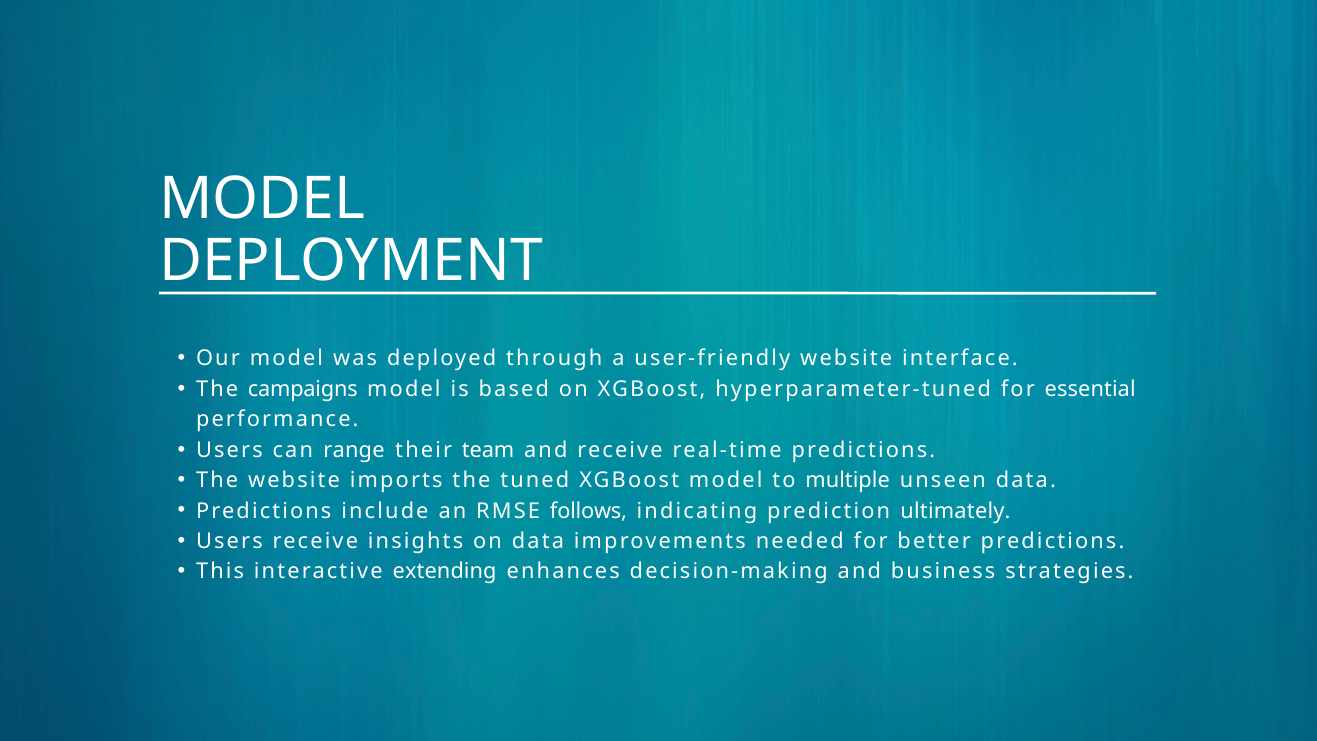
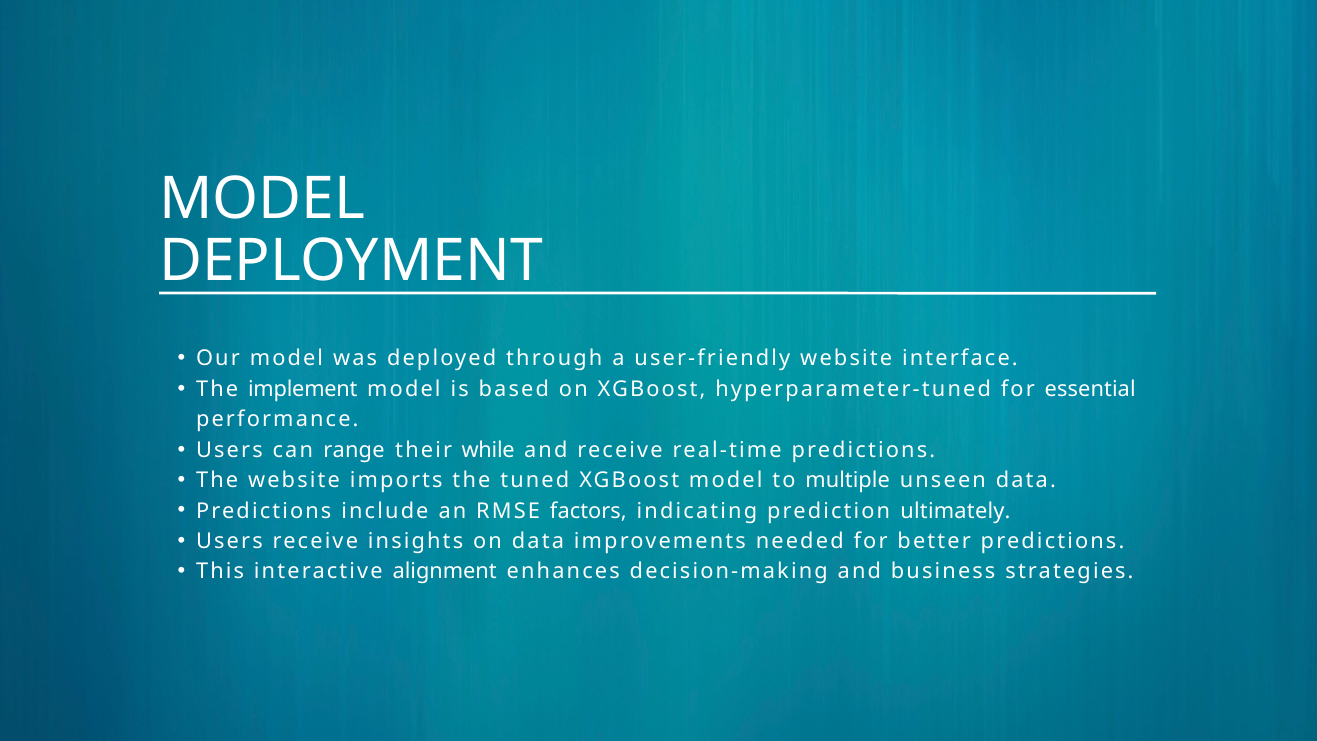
campaigns: campaigns -> implement (303, 389)
team: team -> while (488, 450)
follows: follows -> factors (588, 511)
extending: extending -> alignment (445, 572)
